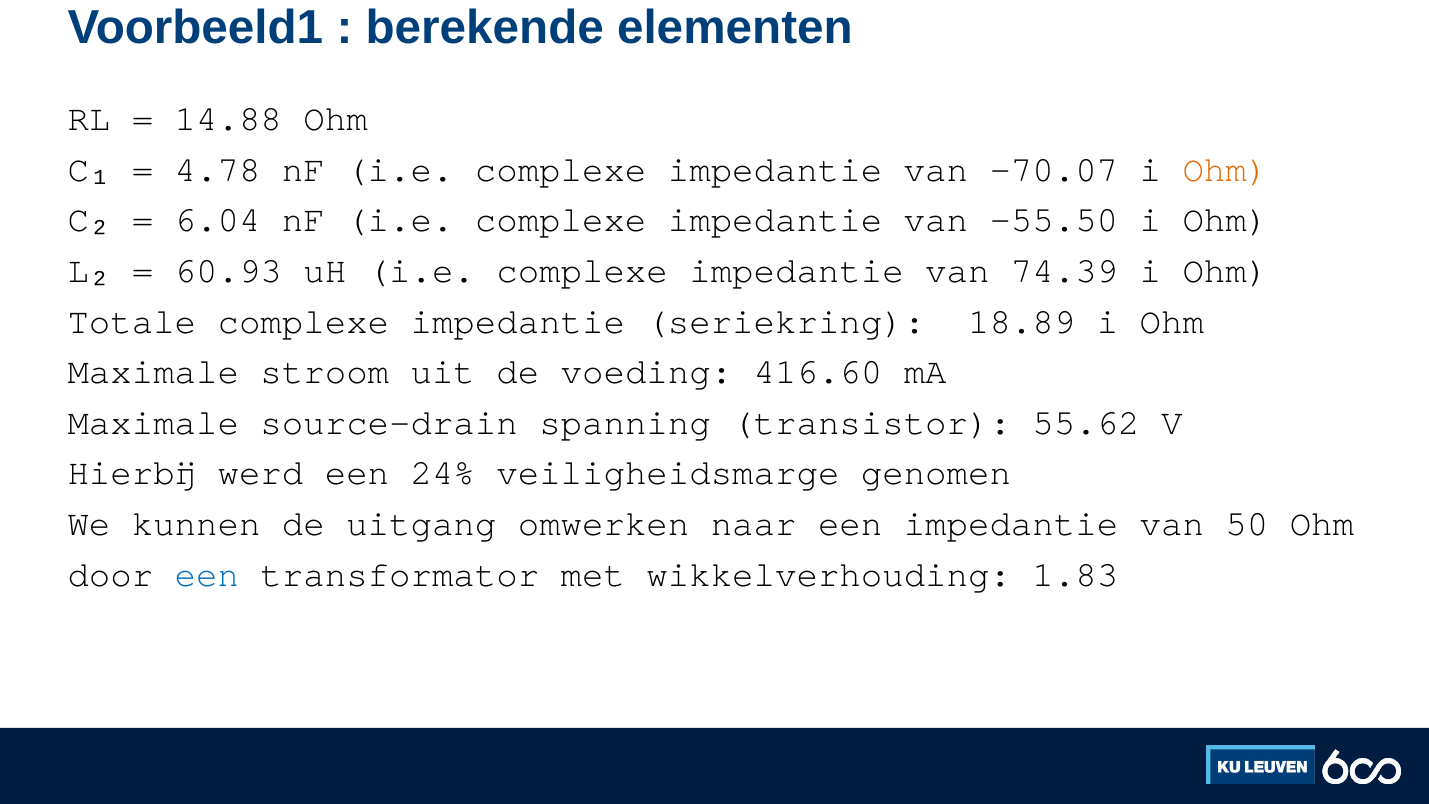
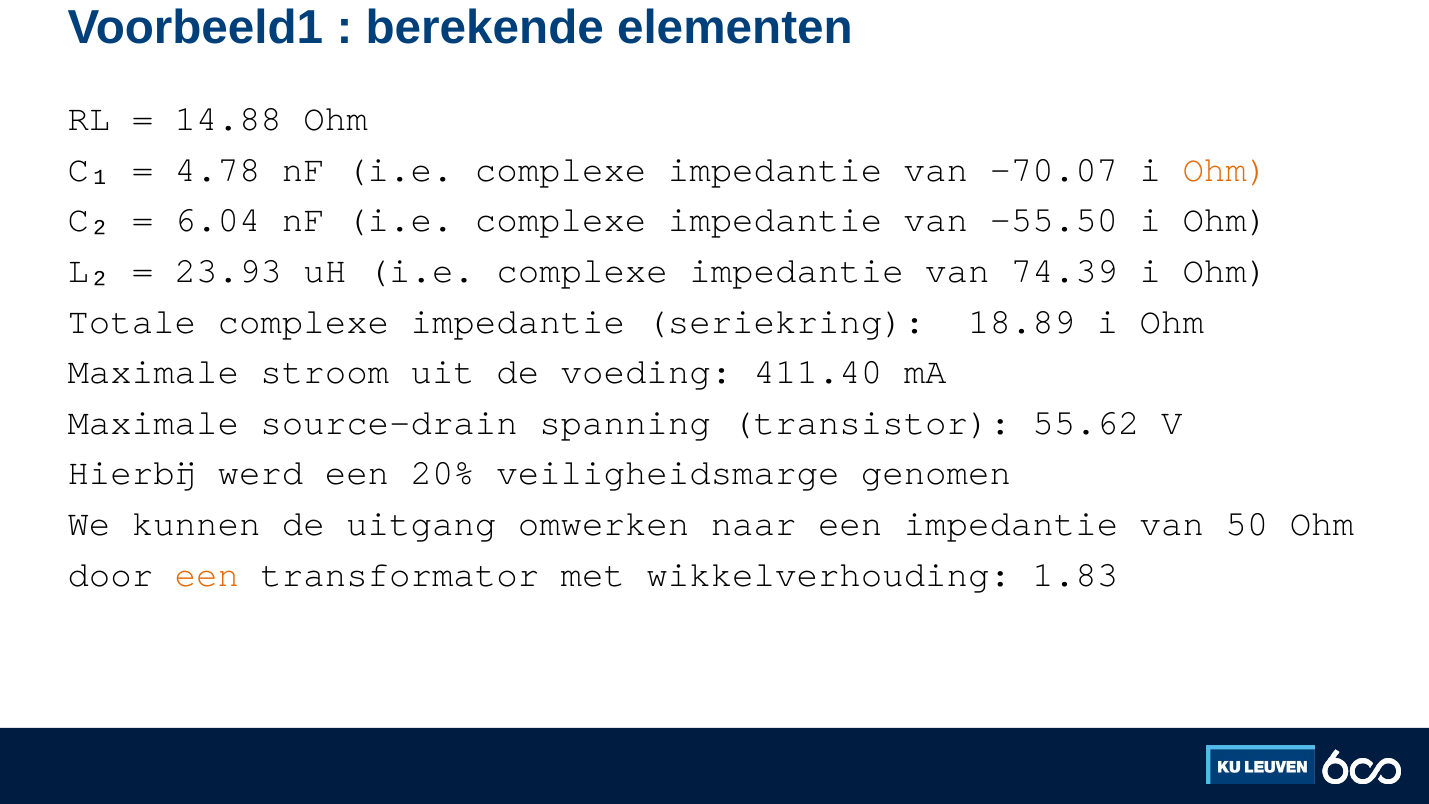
60.93: 60.93 -> 23.93 (228, 271)
416.60: 416.60 -> 411.40 (818, 372)
24%: 24% -> 20% (443, 473)
een colour: blue -> orange (207, 574)
